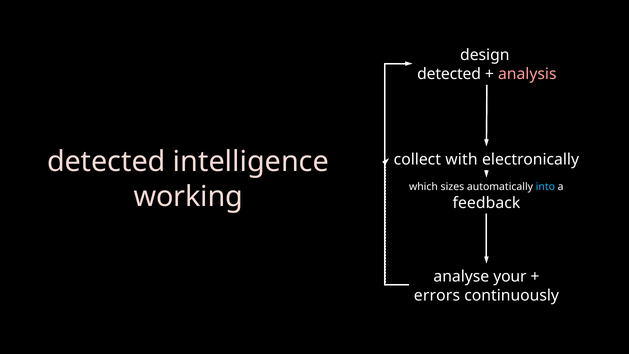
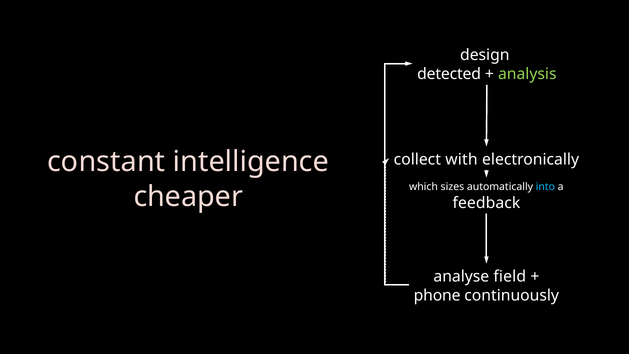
analysis colour: pink -> light green (527, 74)
detected: detected -> constant (106, 162)
working: working -> cheaper (188, 196)
your: your -> field (510, 276)
errors: errors -> phone (437, 295)
